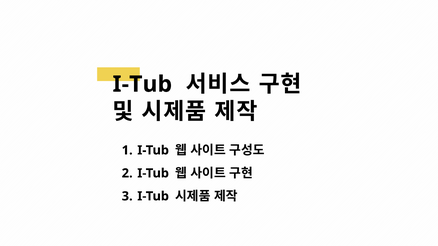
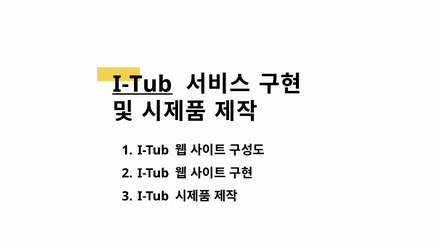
I-Tub underline: none -> present (142, 84)
